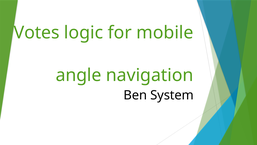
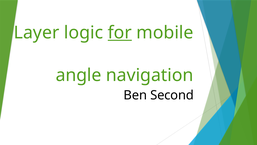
Votes: Votes -> Layer (37, 33)
for underline: none -> present (120, 33)
System: System -> Second (172, 95)
